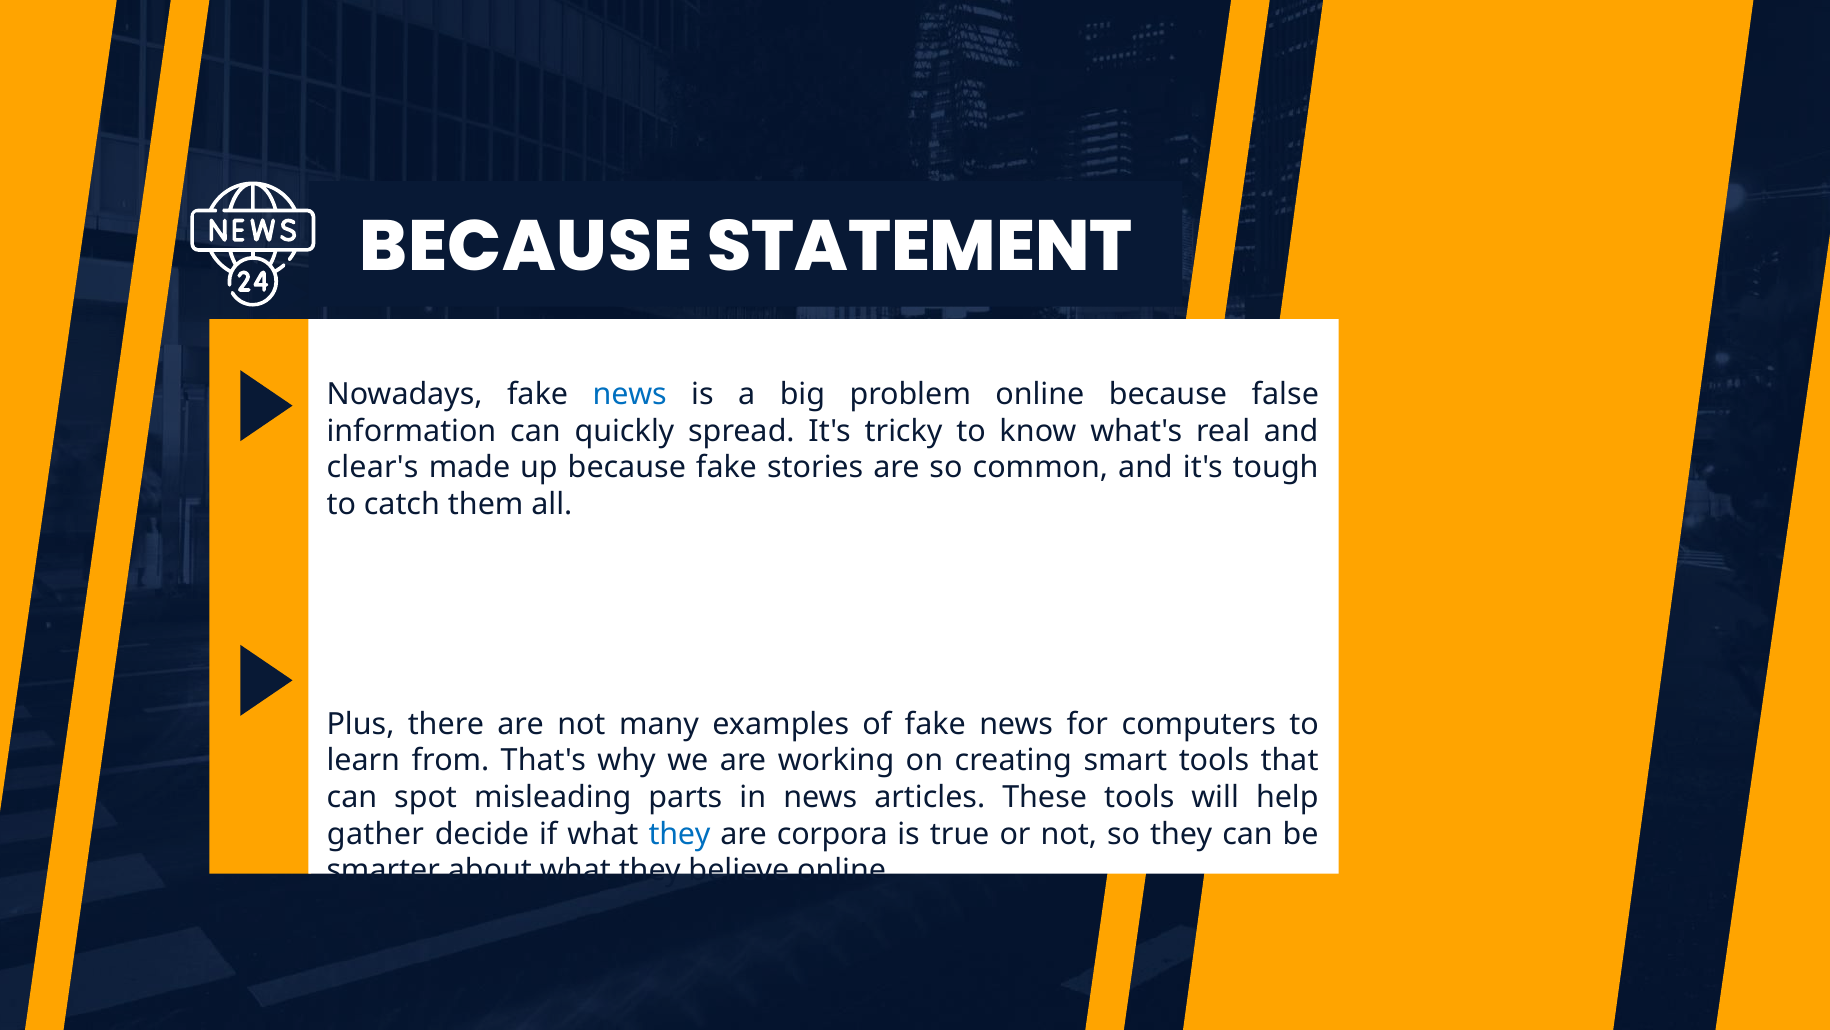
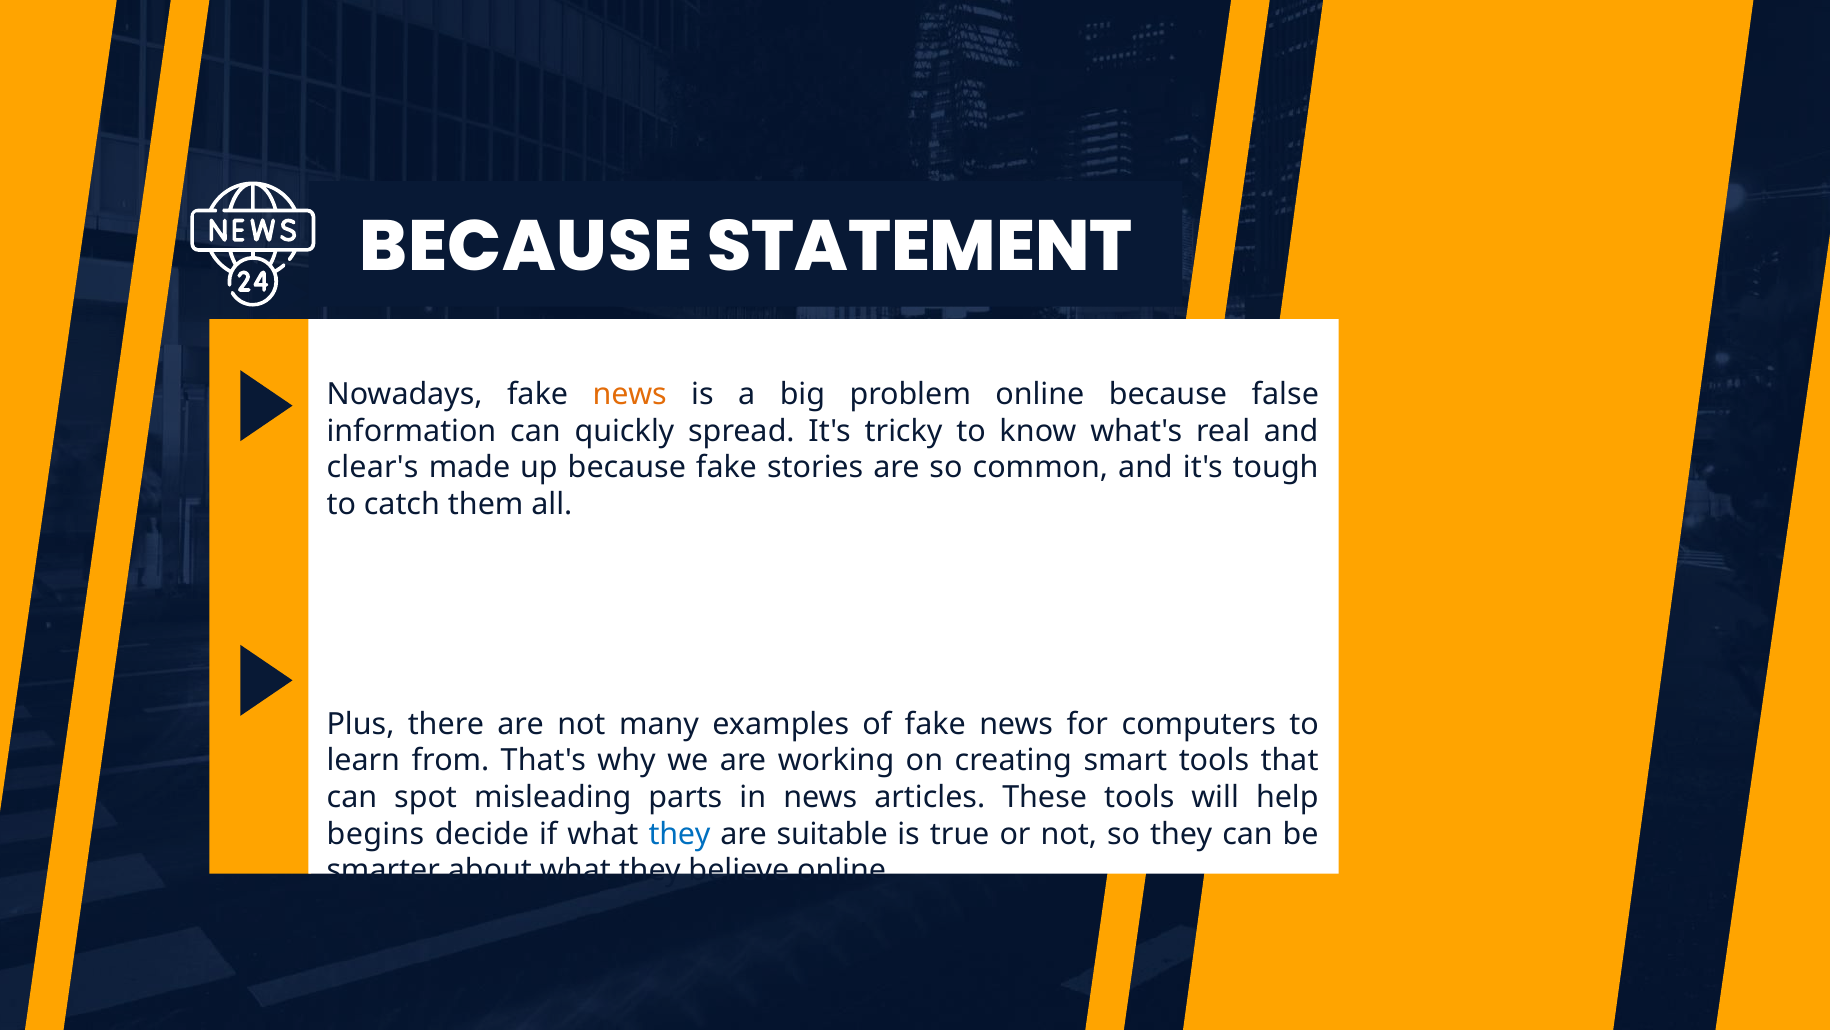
news colour: blue -> orange (630, 394)
gather: gather -> begins (375, 833)
corpora: corpora -> suitable (832, 833)
